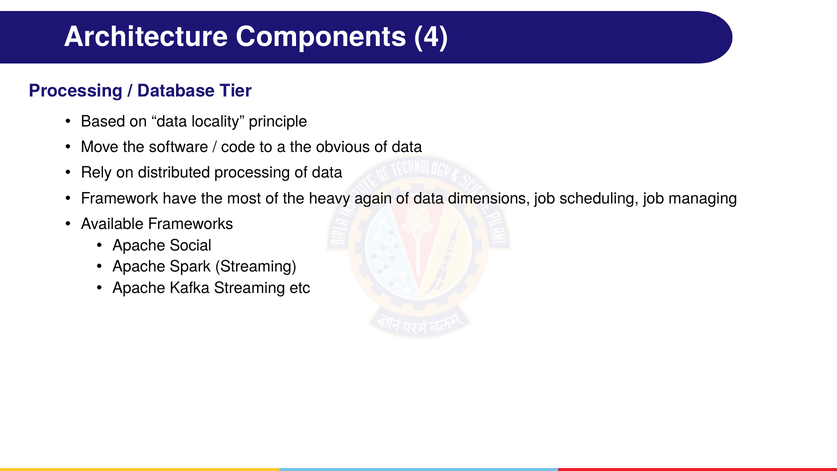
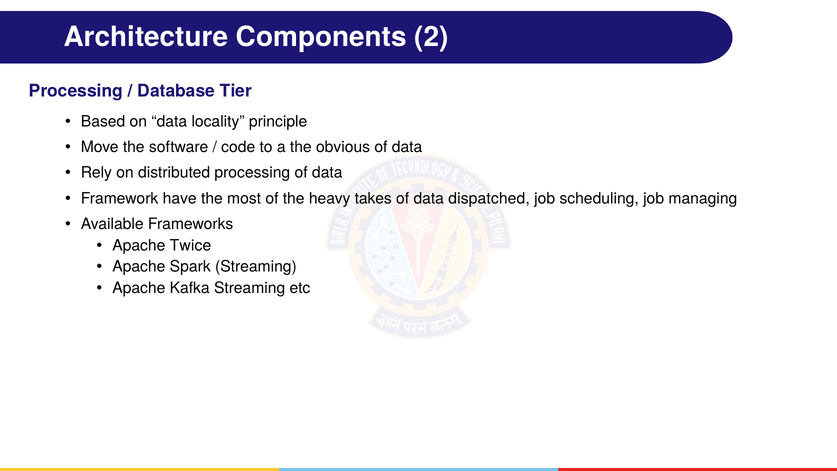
4: 4 -> 2 (432, 37)
again: again -> takes (373, 198)
dimensions: dimensions -> dispatched (489, 198)
Social: Social -> Twice (190, 245)
